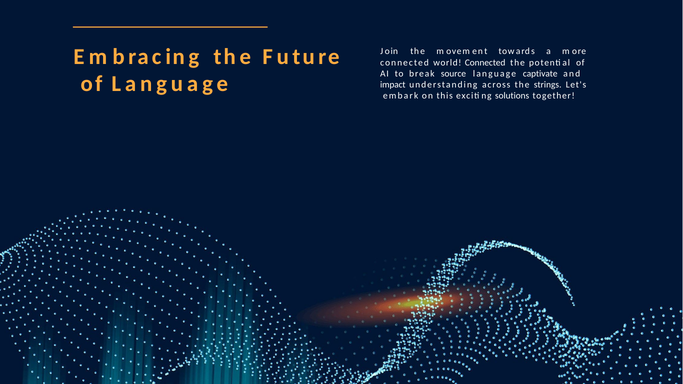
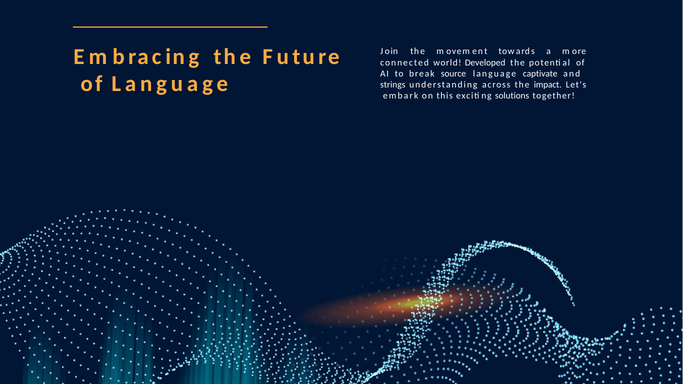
world Connected: Connected -> Developed (485, 63)
impact: impact -> strings (393, 85)
strings: strings -> impact (548, 85)
